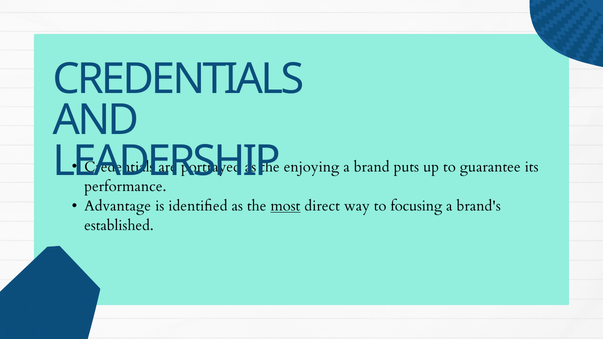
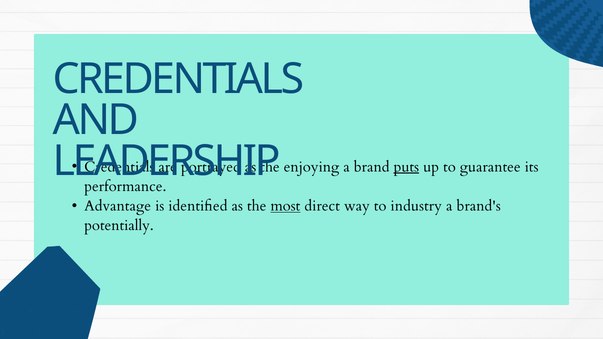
puts underline: none -> present (406, 167)
focusing: focusing -> industry (416, 206)
established: established -> potentially (119, 226)
